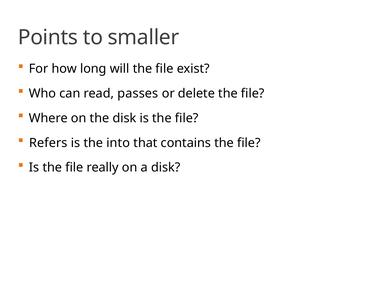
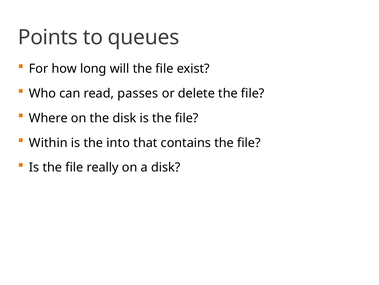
smaller: smaller -> queues (143, 37)
Refers: Refers -> Within (48, 142)
